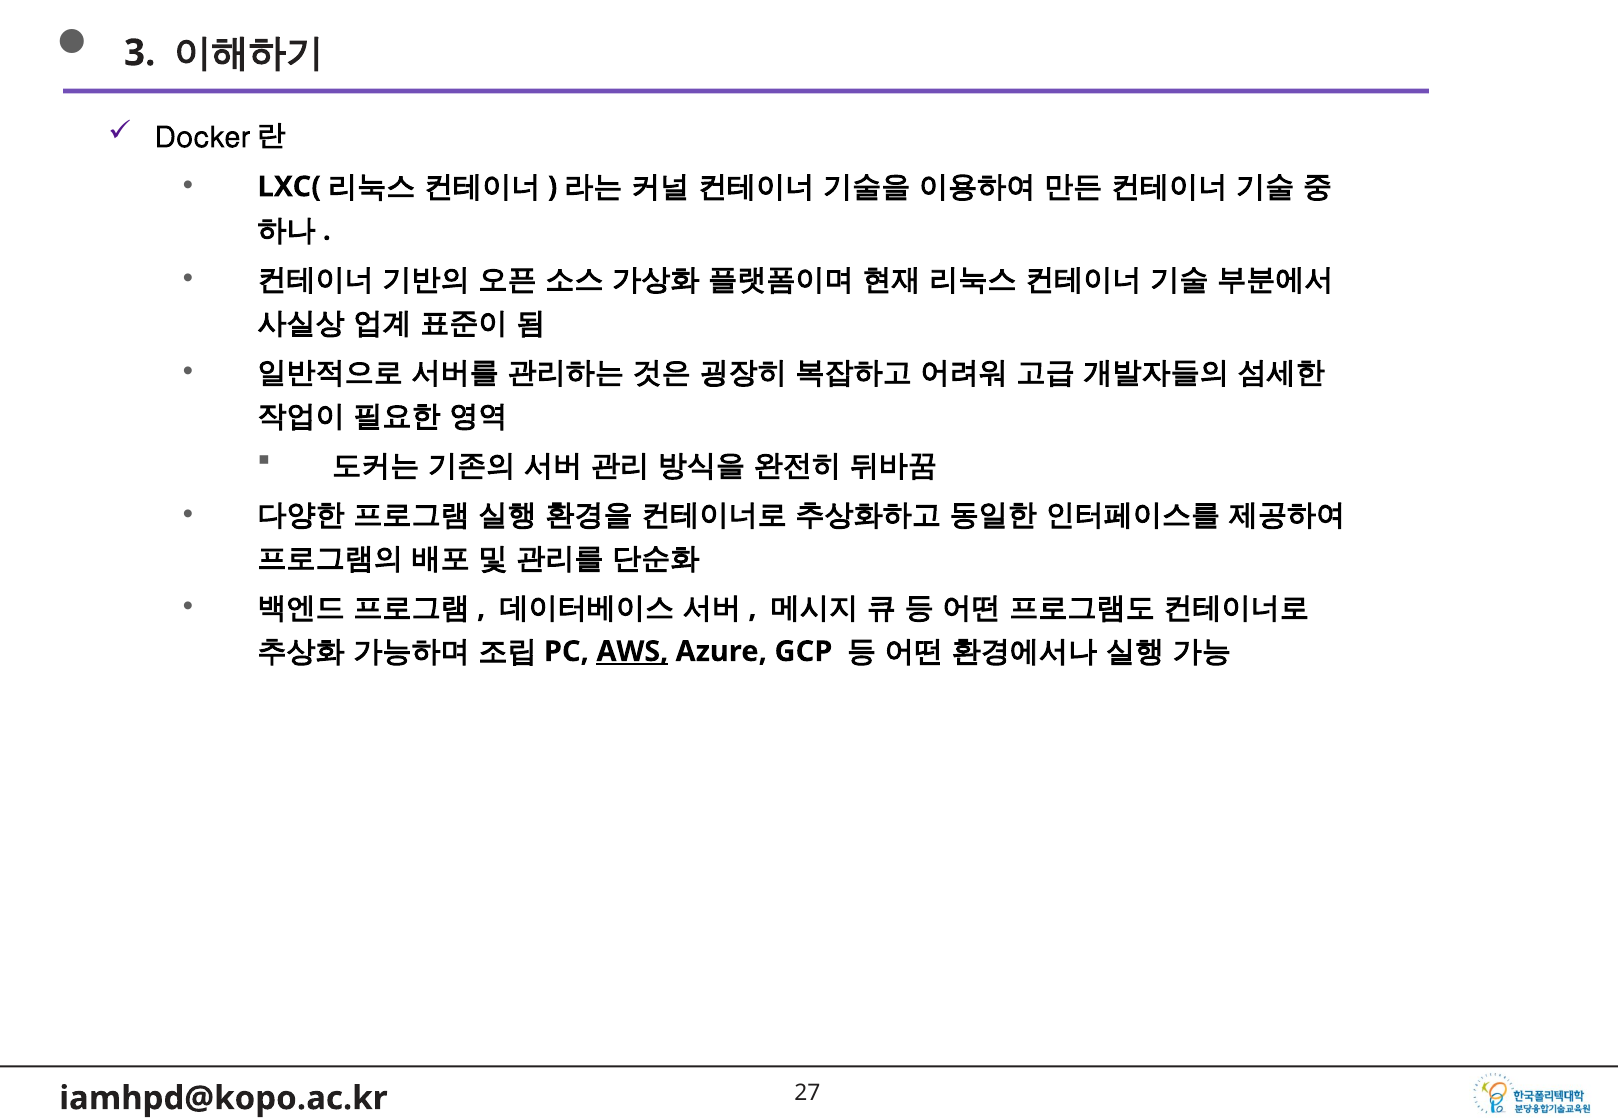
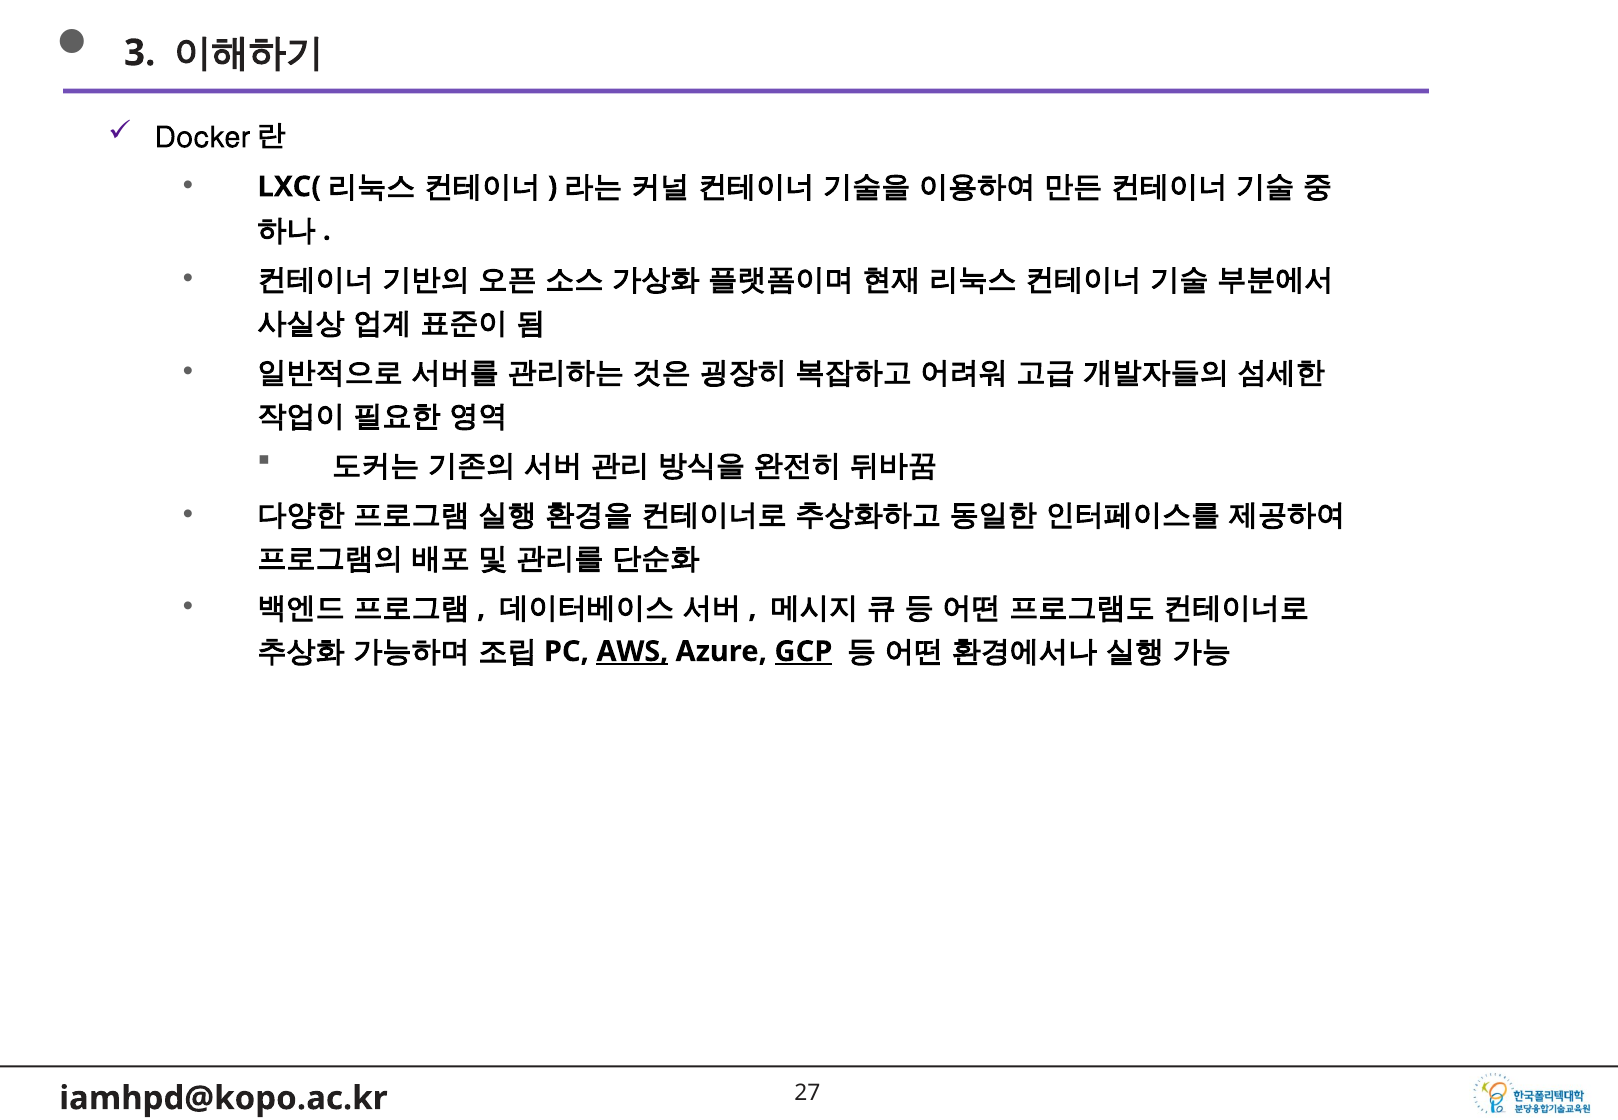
GCP underline: none -> present (803, 652)
